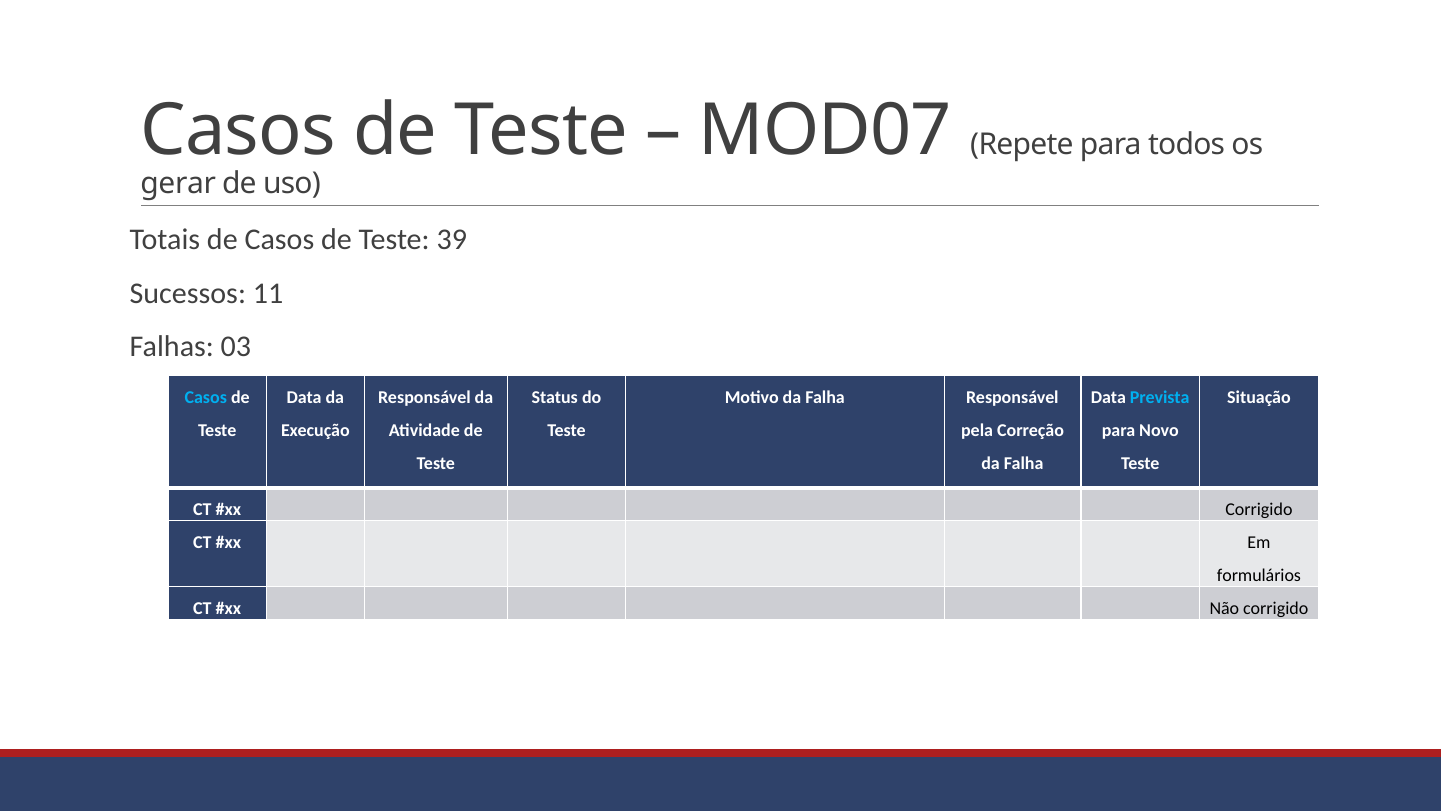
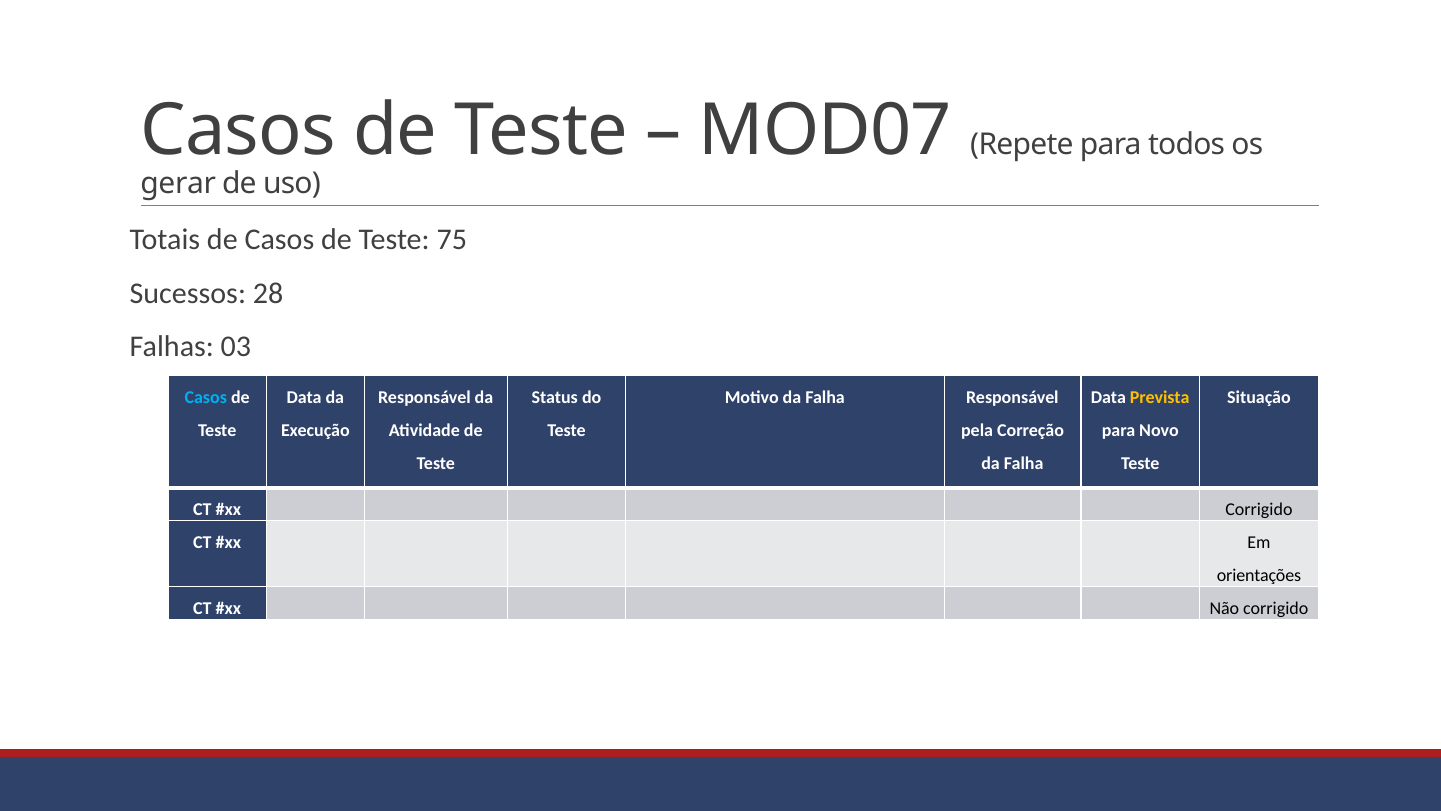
39: 39 -> 75 (452, 240)
11: 11 -> 28 (268, 293)
Prevista colour: light blue -> yellow (1160, 398)
formulários: formulários -> orientações (1259, 575)
